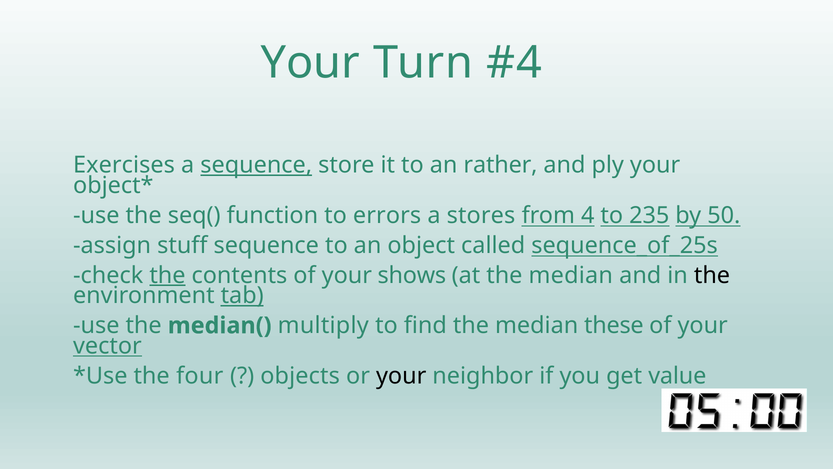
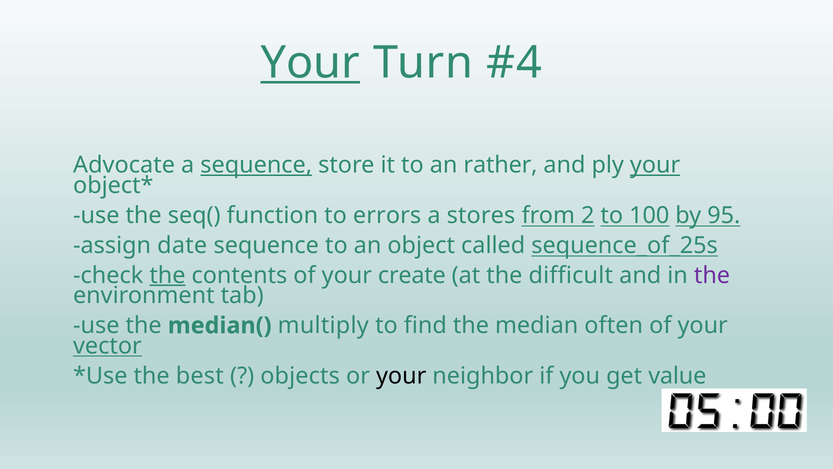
Your underline: none -> present (310, 63)
Exercises: Exercises -> Advocate (124, 165)
your underline: none -> present (655, 165)
4: 4 -> 2 (588, 215)
235: 235 -> 100 (649, 215)
50: 50 -> 95 (724, 215)
stuff: stuff -> date (182, 245)
shows: shows -> create (412, 275)
at the median: median -> difficult (571, 275)
the colour: black -> purple (712, 275)
tab underline: present -> none (242, 295)
these: these -> often (614, 325)
four: four -> best (200, 376)
